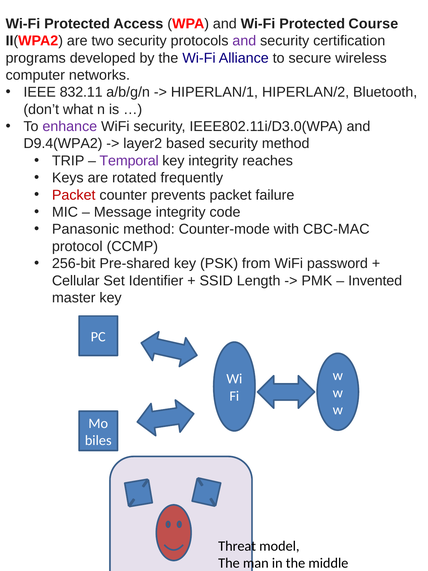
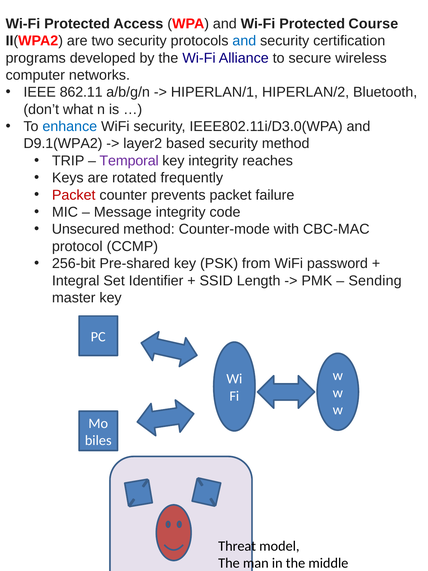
and colour: purple -> blue (244, 41)
832.11: 832.11 -> 862.11 (81, 92)
enhance colour: purple -> blue (70, 126)
D9.4(WPA2: D9.4(WPA2 -> D9.1(WPA2 (63, 144)
Panasonic: Panasonic -> Unsecured (86, 229)
Cellular: Cellular -> Integral (76, 280)
Invented: Invented -> Sending (375, 280)
